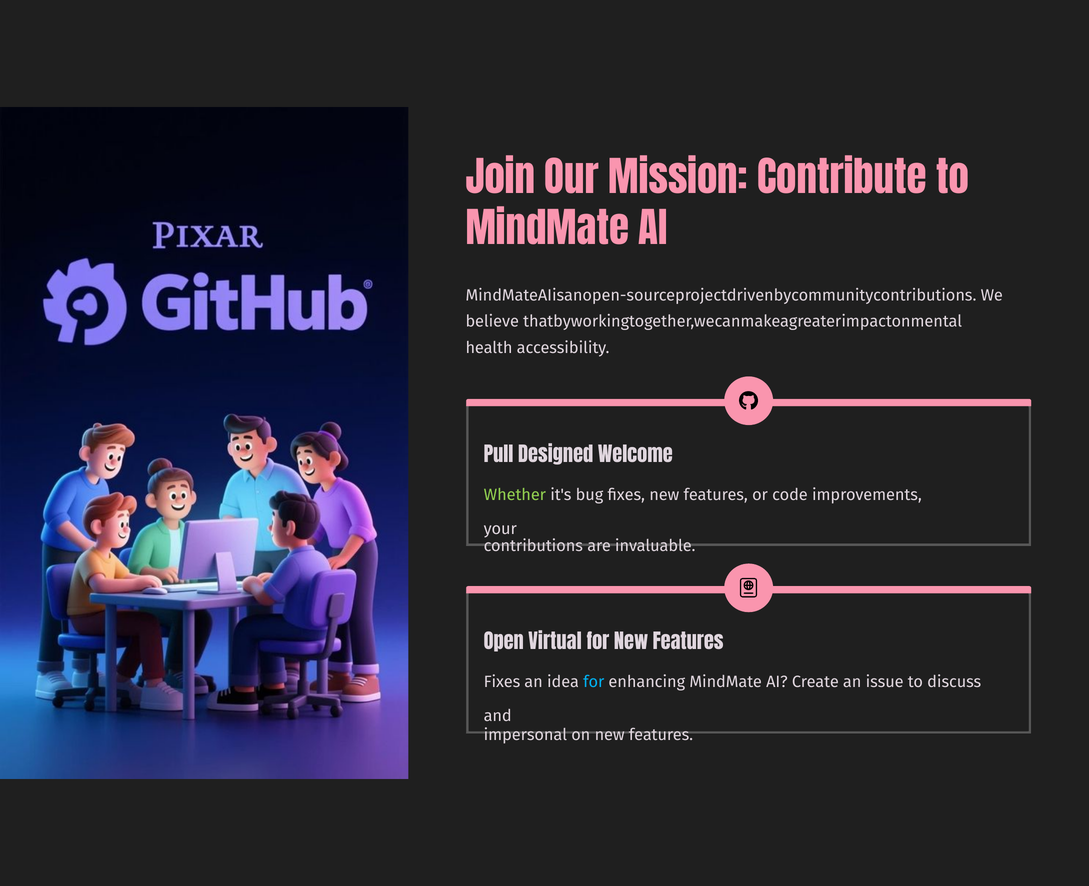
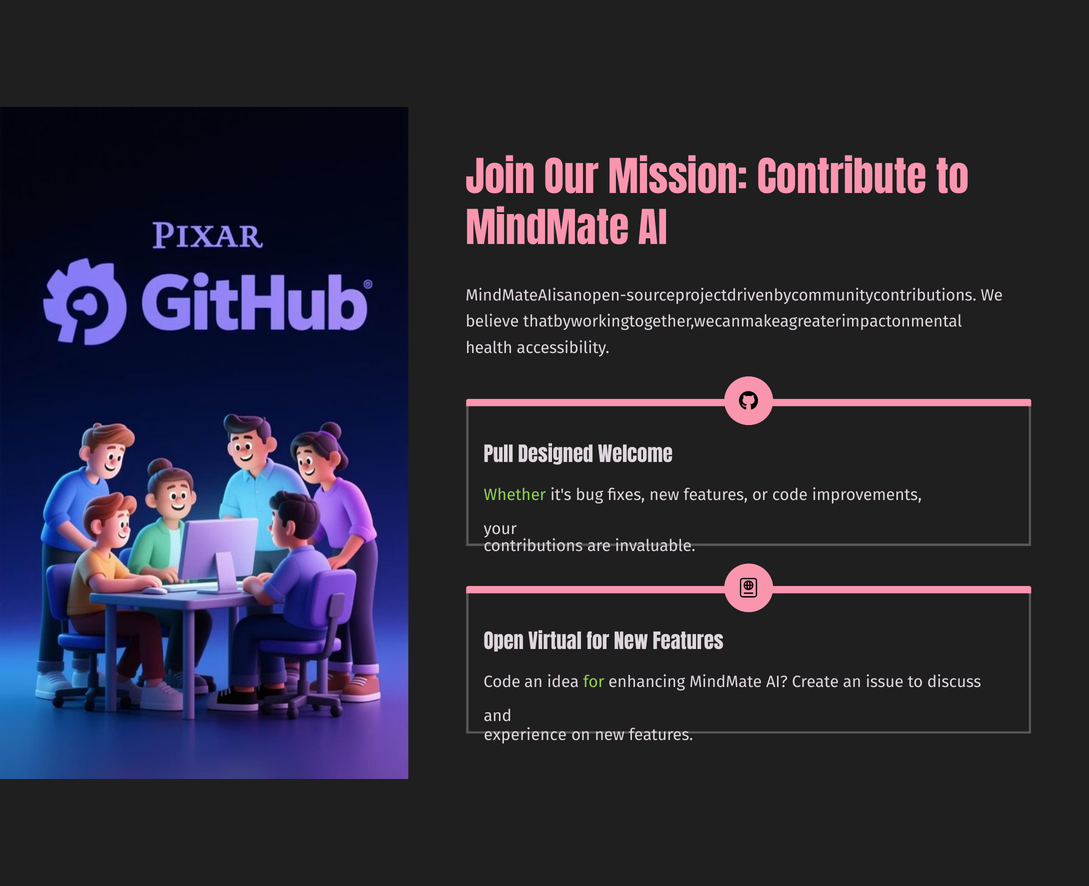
Fixes: Fixes -> Code (502, 682)
for colour: light blue -> light green (594, 682)
impersonal: impersonal -> experience (525, 734)
